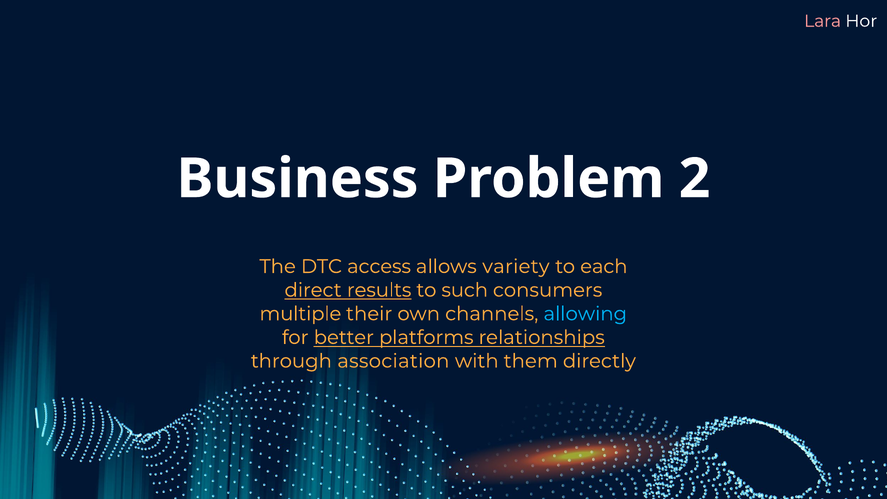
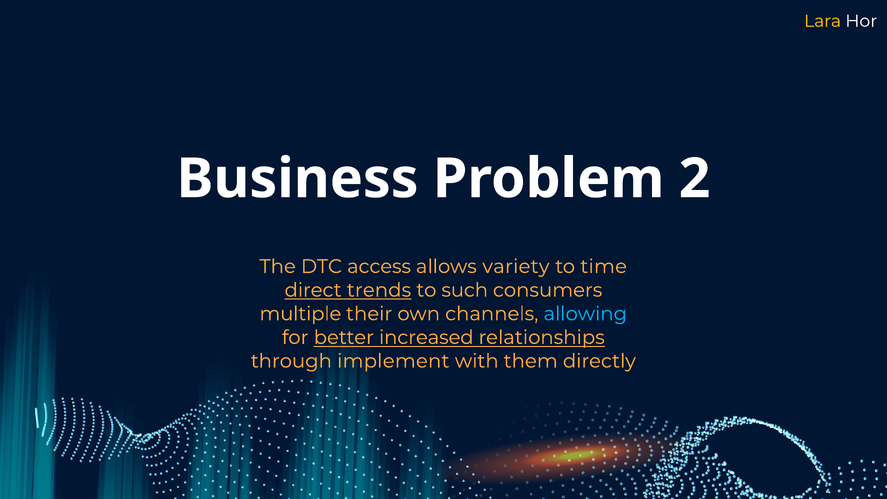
Lara colour: pink -> yellow (823, 21)
each: each -> time (604, 266)
results: results -> trends (379, 290)
platforms: platforms -> increased (426, 337)
association: association -> implement (393, 361)
